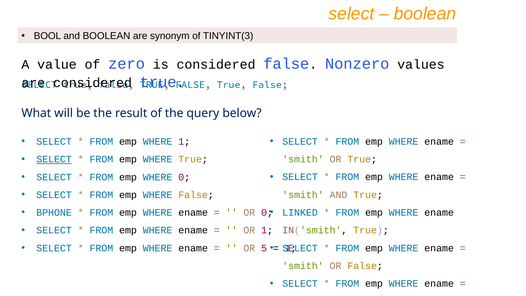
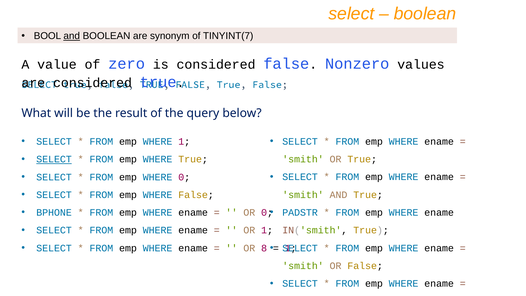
and underline: none -> present (72, 36)
TINYINT(3: TINYINT(3 -> TINYINT(7 (228, 36)
LINKED: LINKED -> PADSTR (300, 212)
5: 5 -> 8 (264, 248)
